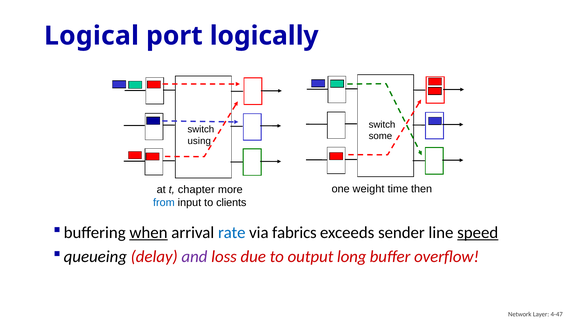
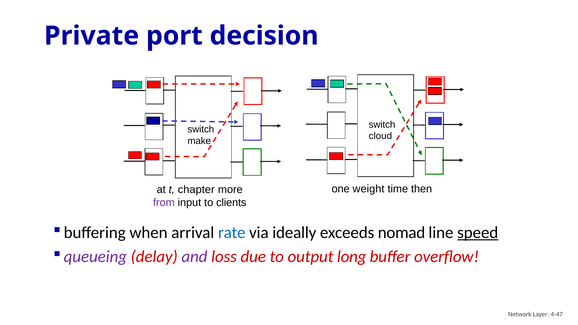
Logical: Logical -> Private (92, 36)
logically: logically -> decision (264, 36)
some: some -> cloud (380, 136)
using: using -> make (199, 141)
from colour: blue -> purple (164, 203)
when underline: present -> none (148, 233)
fabrics: fabrics -> ideally (294, 233)
sender: sender -> nomad (402, 233)
queueing colour: black -> purple (95, 257)
